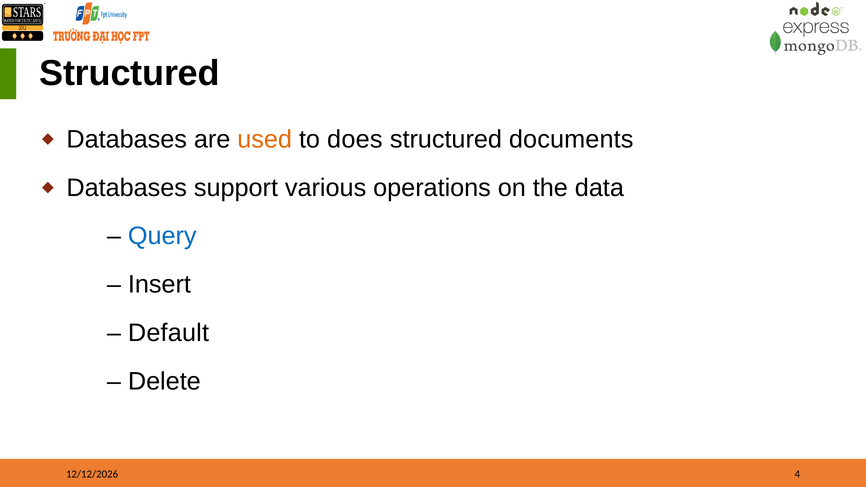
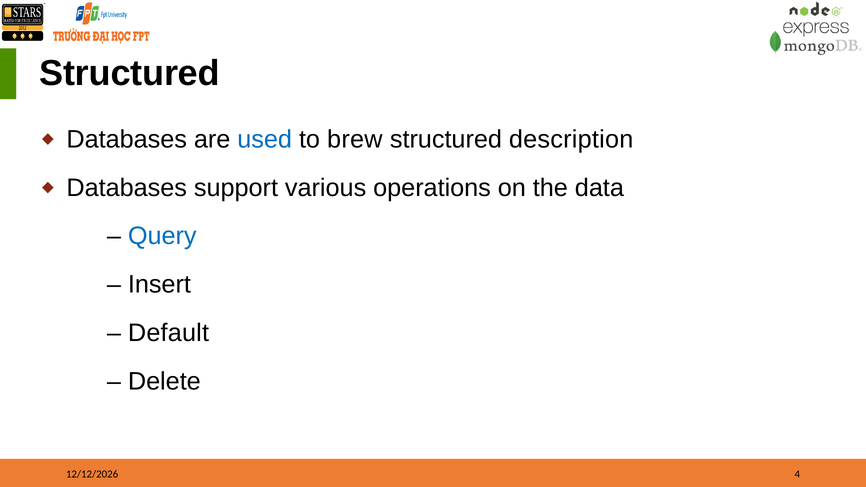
used colour: orange -> blue (265, 139)
does: does -> brew (355, 139)
documents: documents -> description (571, 139)
